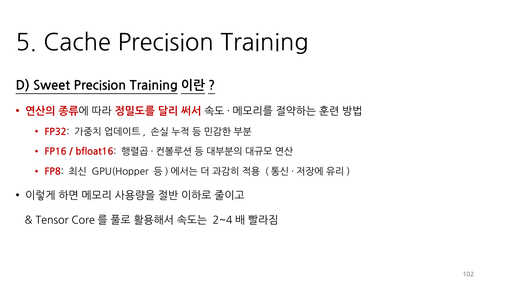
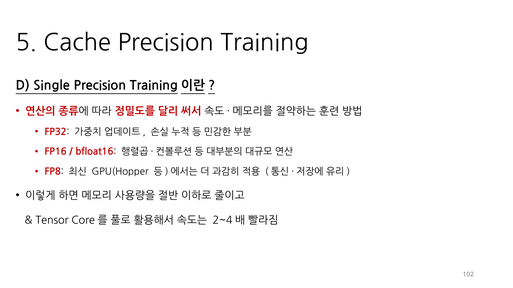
Sweet: Sweet -> Single (52, 86)
